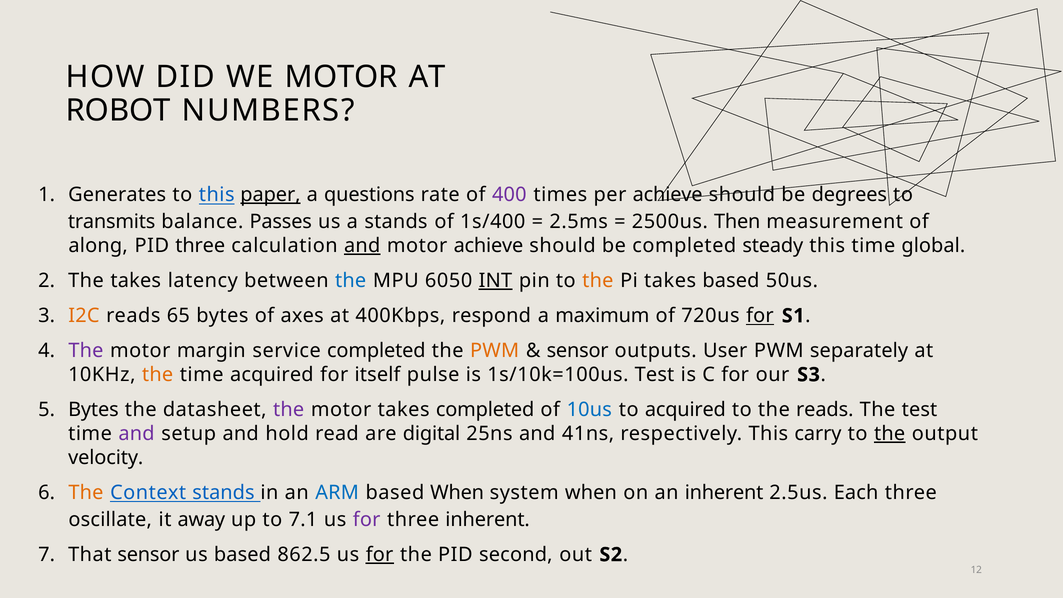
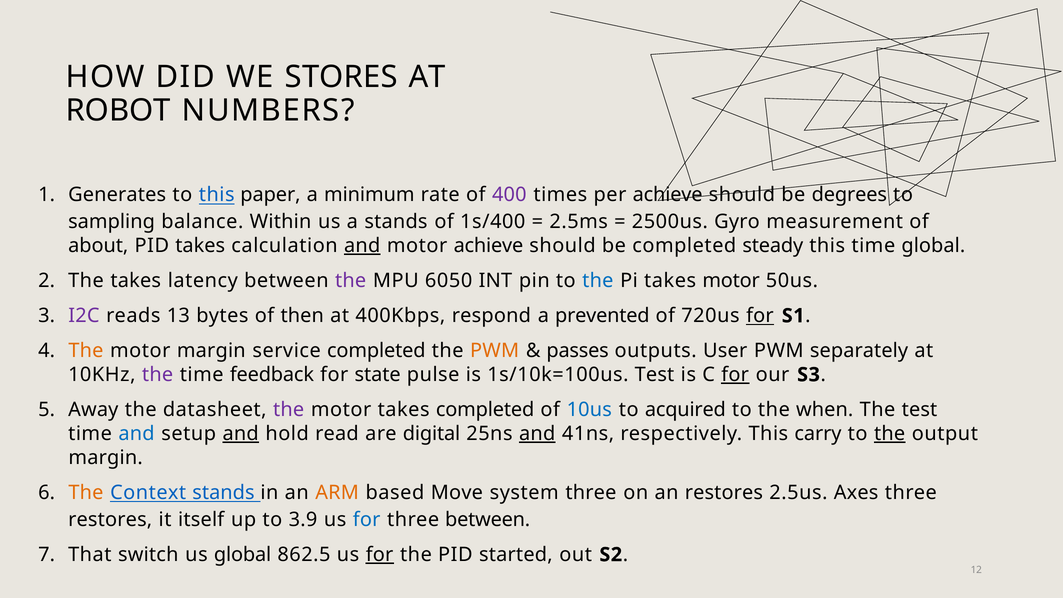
WE MOTOR: MOTOR -> STORES (341, 77)
paper underline: present -> none (270, 195)
questions: questions -> minimum (369, 195)
transmits: transmits -> sampling (112, 222)
Passes: Passes -> Within (281, 222)
Then: Then -> Gyro (737, 222)
along: along -> about (98, 246)
PID three: three -> takes (200, 246)
the colour: blue -> purple (351, 281)
INT underline: present -> none (495, 281)
the colour: orange -> blue (598, 281)
takes based: based -> motor (731, 281)
I2C colour: orange -> purple (84, 316)
65: 65 -> 13 (178, 316)
axes: axes -> then (302, 316)
maximum: maximum -> prevented (602, 316)
The colour: purple -> orange (86, 351)
sensor: sensor -> passes (578, 351)
the colour: orange -> purple (158, 375)
time acquired: acquired -> feedback (272, 375)
itself: itself -> state (378, 375)
for underline: none -> present (735, 375)
Bytes: Bytes -> Away (93, 410)
the reads: reads -> when (825, 410)
and colour: purple -> blue (136, 434)
and underline: none -> present (241, 434)
and underline: none -> present (537, 434)
velocity: velocity -> margin (106, 457)
ARM colour: blue -> orange (337, 492)
based When: When -> Move (457, 492)
system when: when -> three (591, 492)
an inherent: inherent -> restores (724, 492)
Each: Each -> Axes (856, 492)
oscillate: oscillate -> restores (110, 520)
away: away -> itself (201, 520)
7.1: 7.1 -> 3.9 (303, 520)
for colour: purple -> blue (367, 520)
three inherent: inherent -> between (488, 520)
That sensor: sensor -> switch (148, 555)
us based: based -> global (243, 555)
second: second -> started (516, 555)
